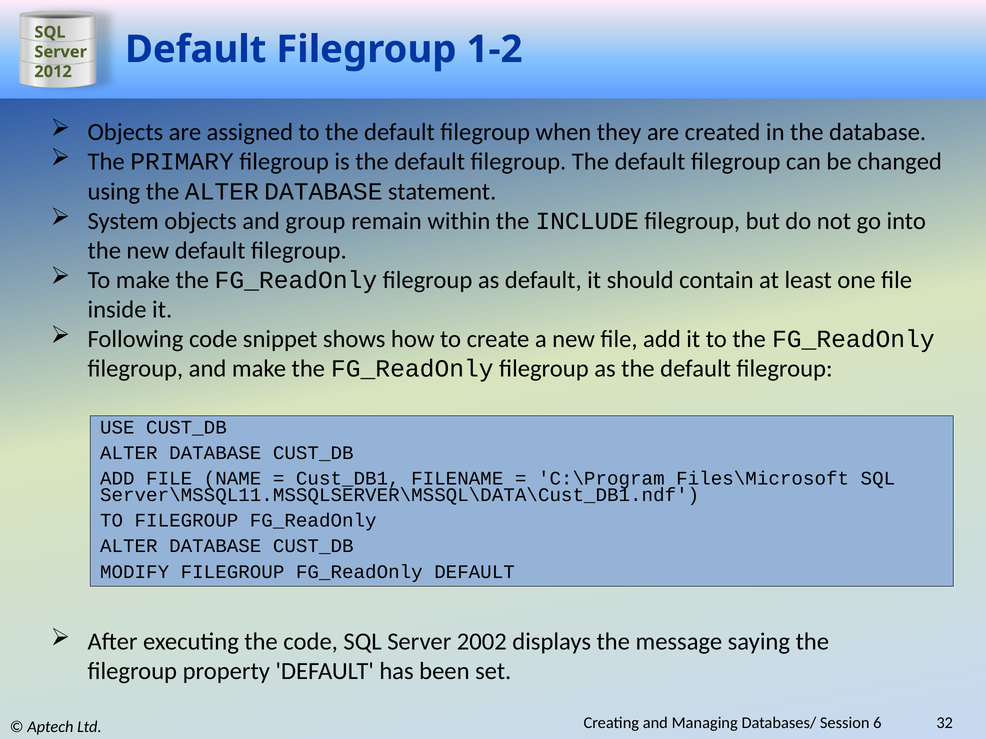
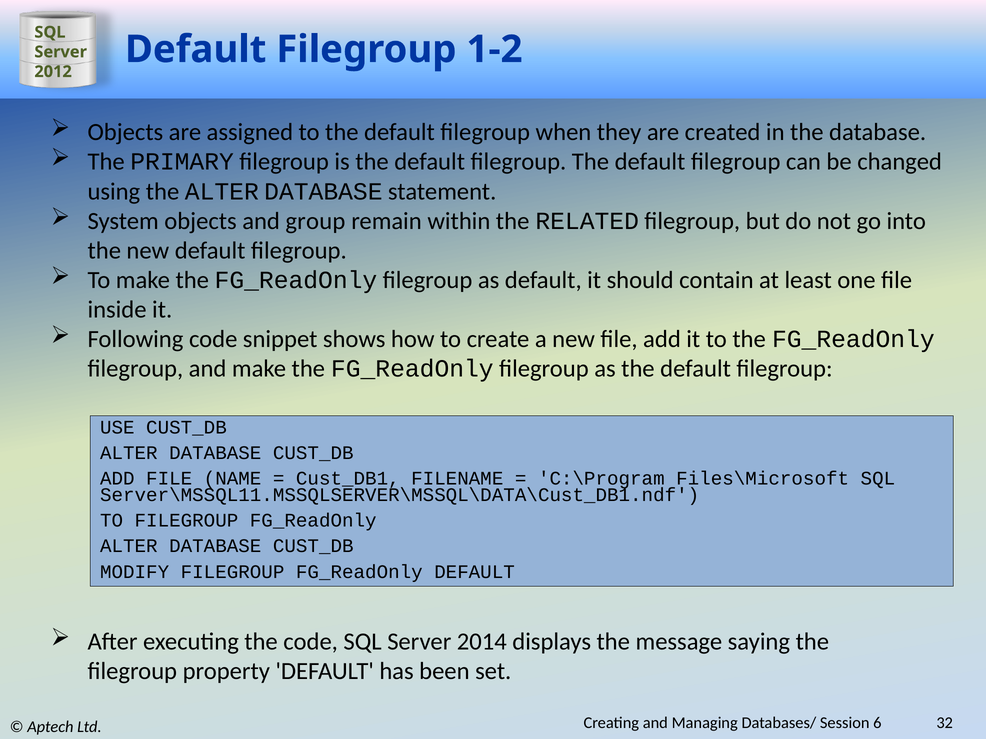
INCLUDE: INCLUDE -> RELATED (587, 221)
2002: 2002 -> 2014 (482, 642)
